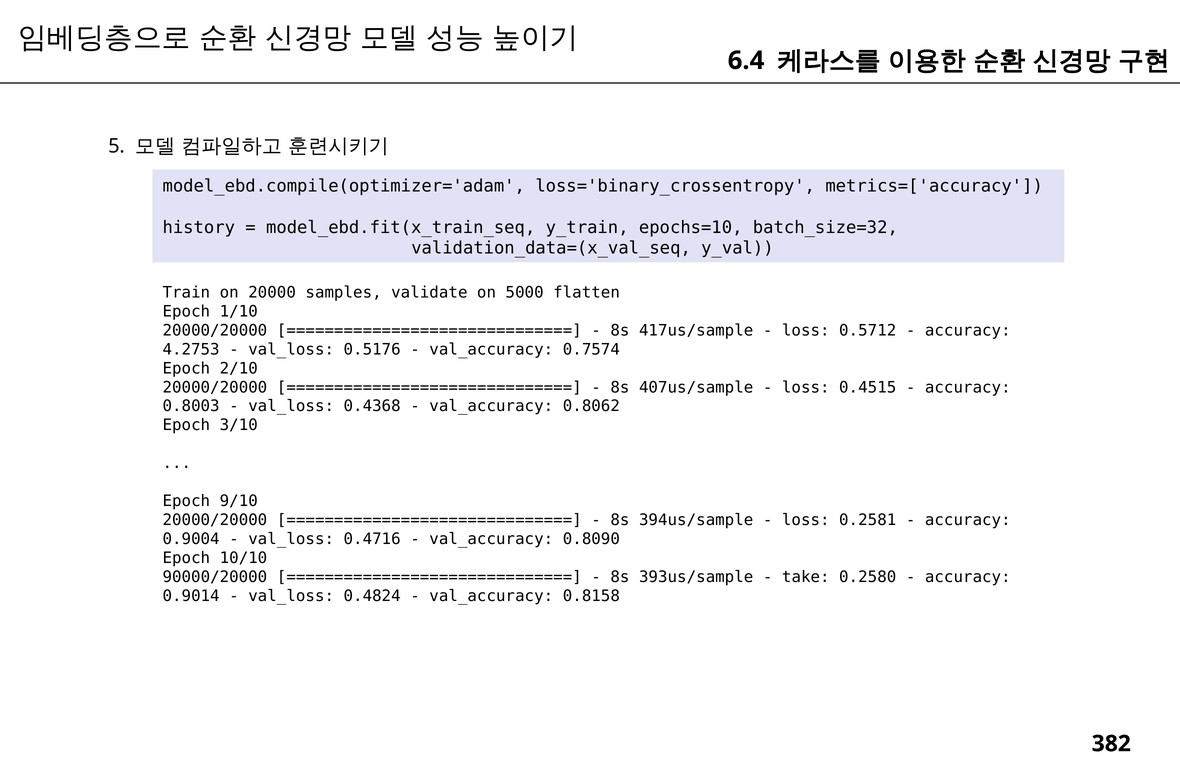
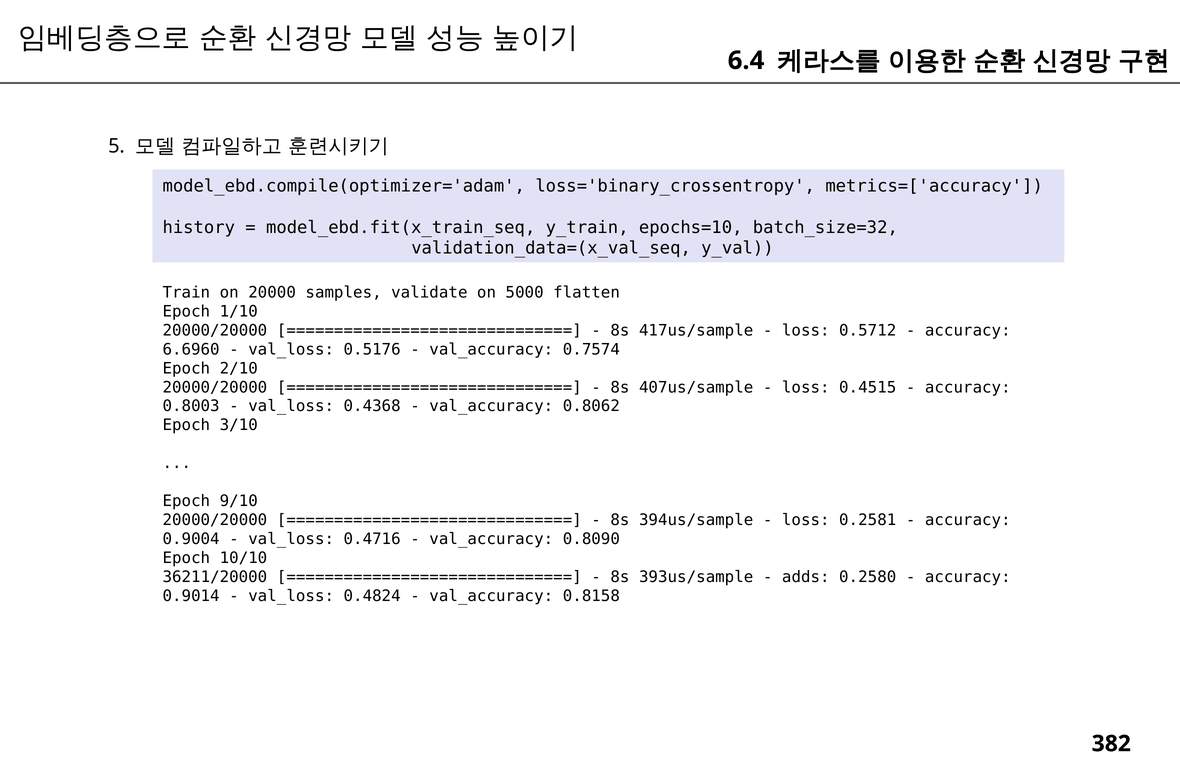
4.2753: 4.2753 -> 6.6960 (191, 349)
90000/20000: 90000/20000 -> 36211/20000 (215, 577)
take: take -> adds (806, 577)
